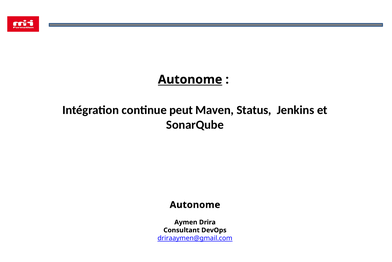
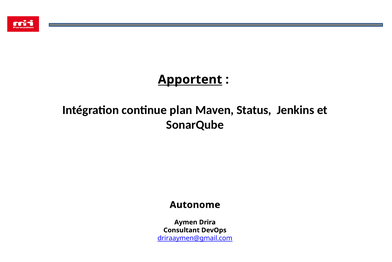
Autonome: Autonome -> Apportent (190, 80)
peut: peut -> plan (181, 110)
